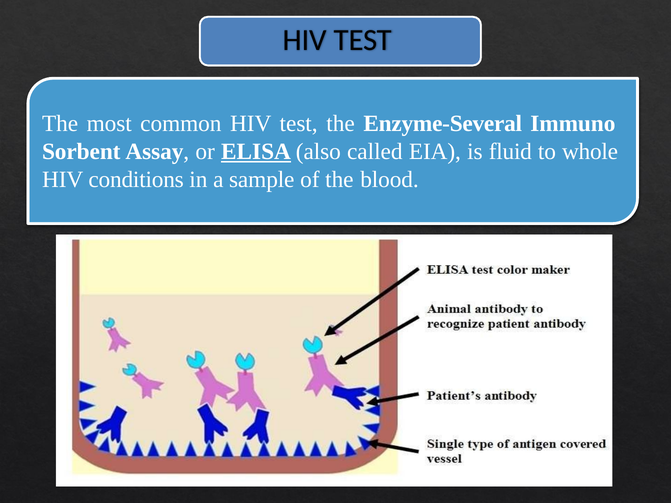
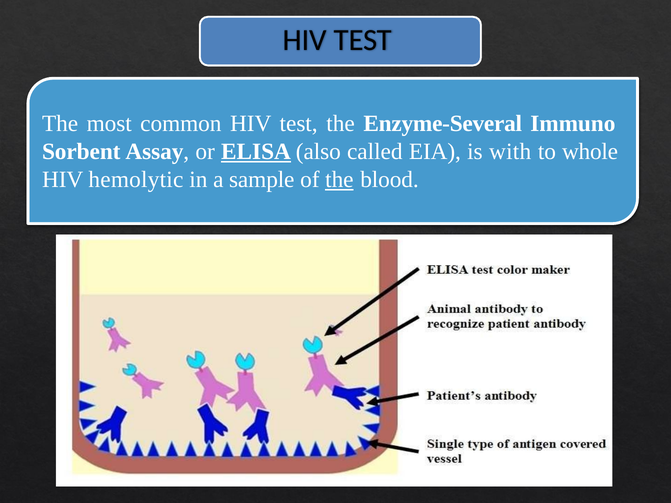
fluid: fluid -> with (510, 152)
conditions: conditions -> hemolytic (136, 180)
the underline: none -> present (339, 180)
